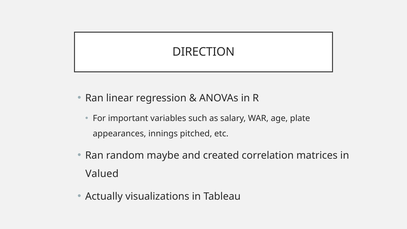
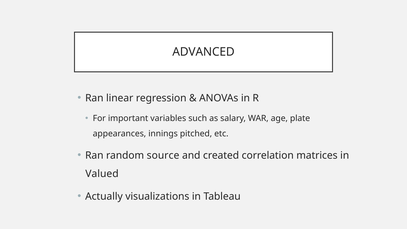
DIRECTION: DIRECTION -> ADVANCED (204, 52)
maybe: maybe -> source (163, 155)
